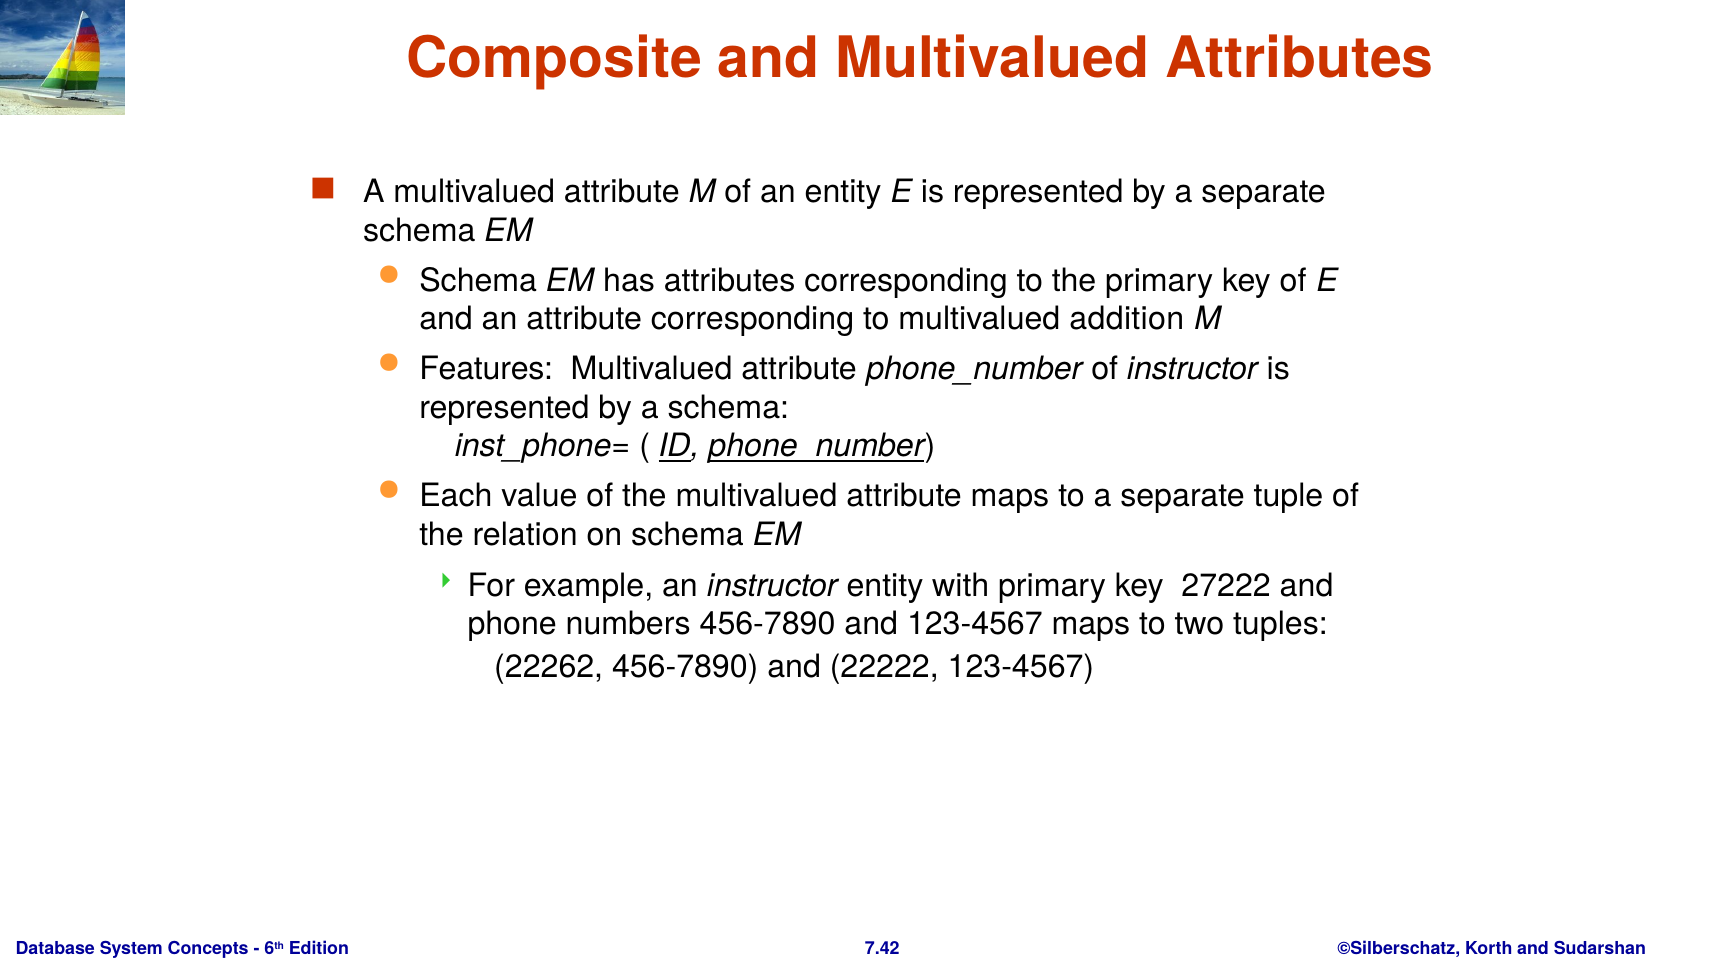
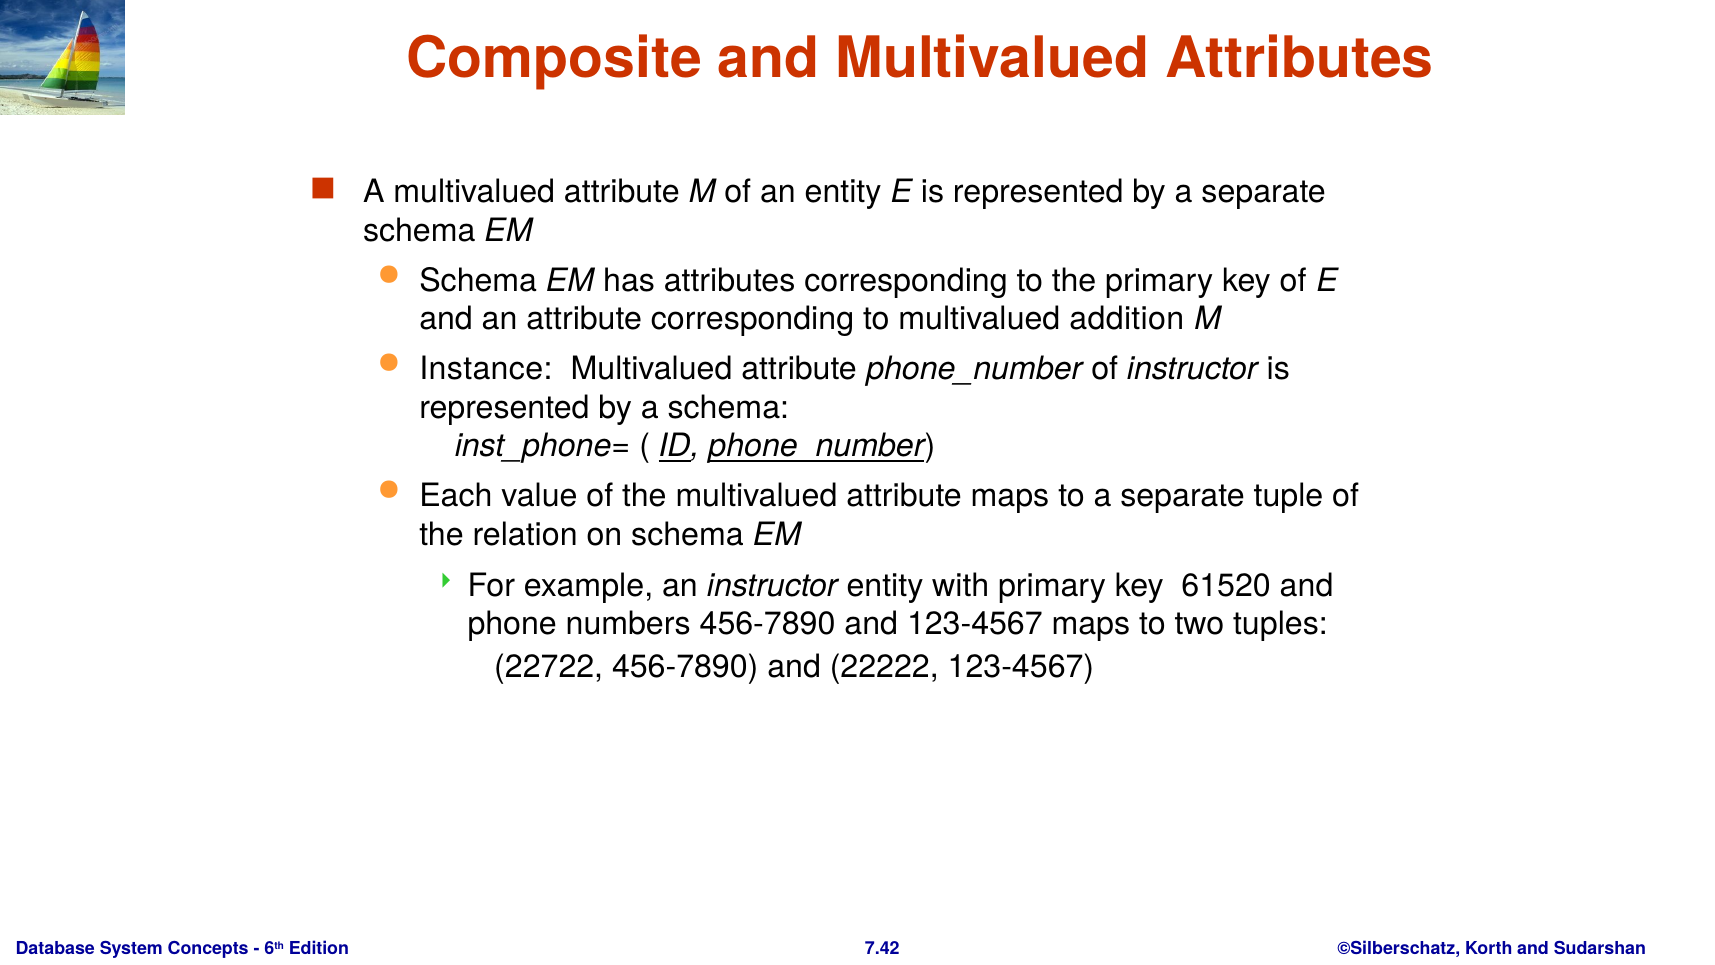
Features: Features -> Instance (486, 369)
27222: 27222 -> 61520 (1226, 585)
22262: 22262 -> 22722 (549, 666)
